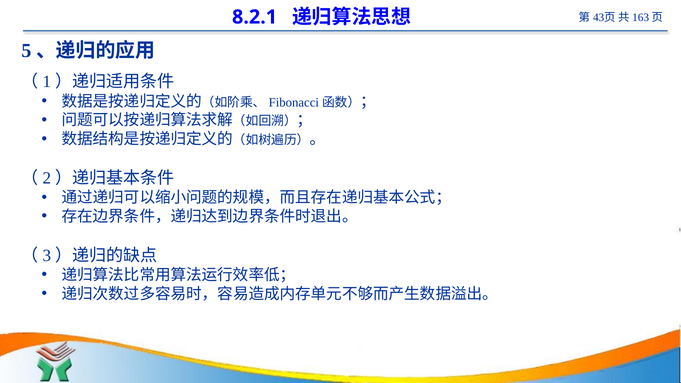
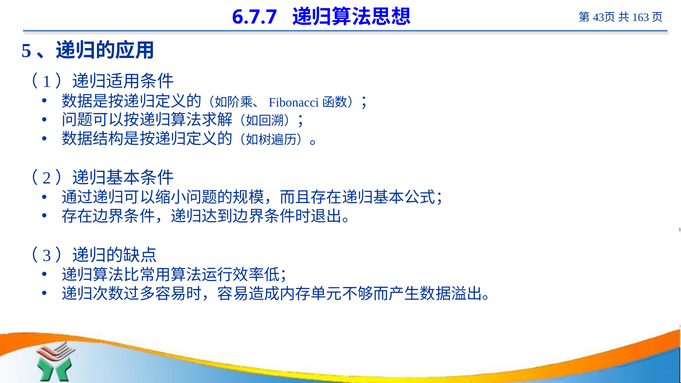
8.2.1: 8.2.1 -> 6.7.7 (255, 17)
